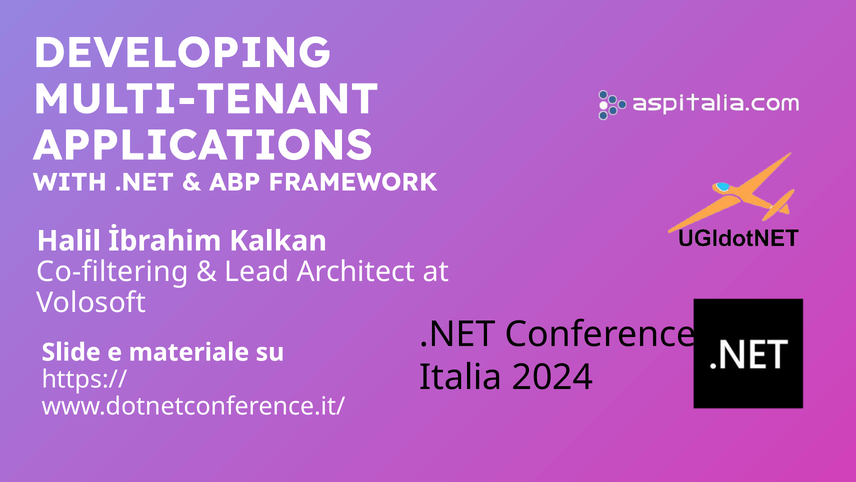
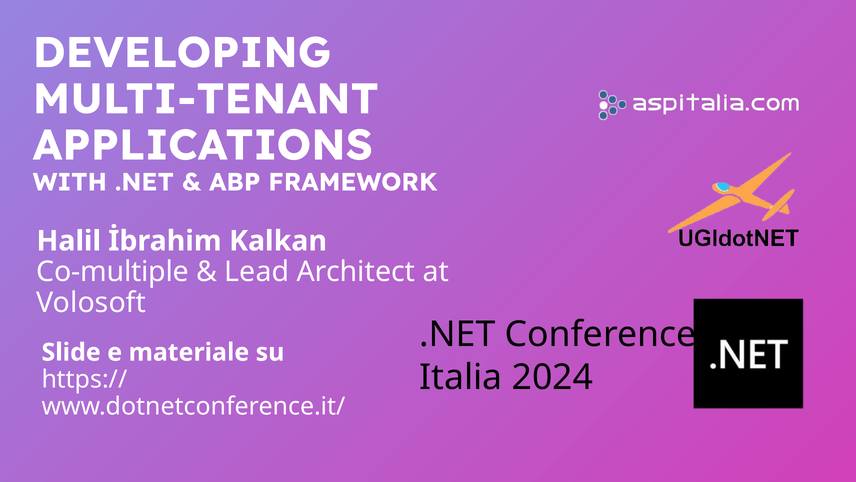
Co-filtering: Co-filtering -> Co-multiple (113, 272)
